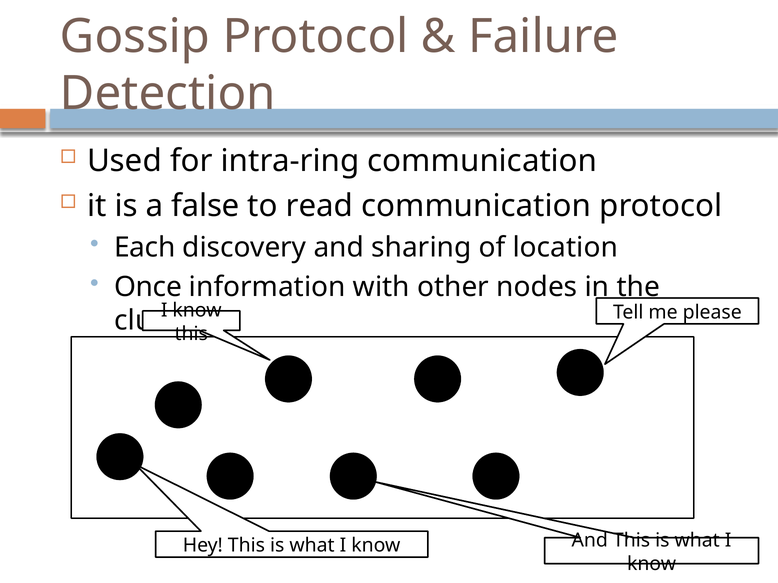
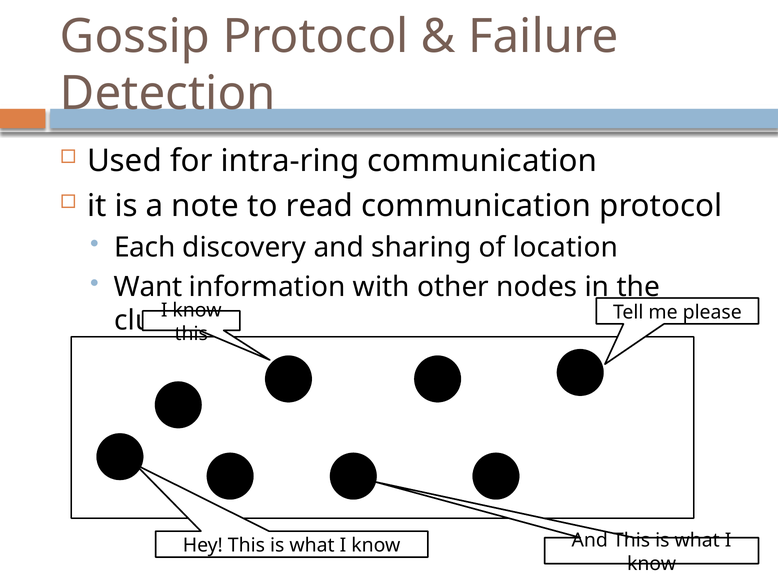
false: false -> note (205, 206)
Once: Once -> Want (148, 287)
